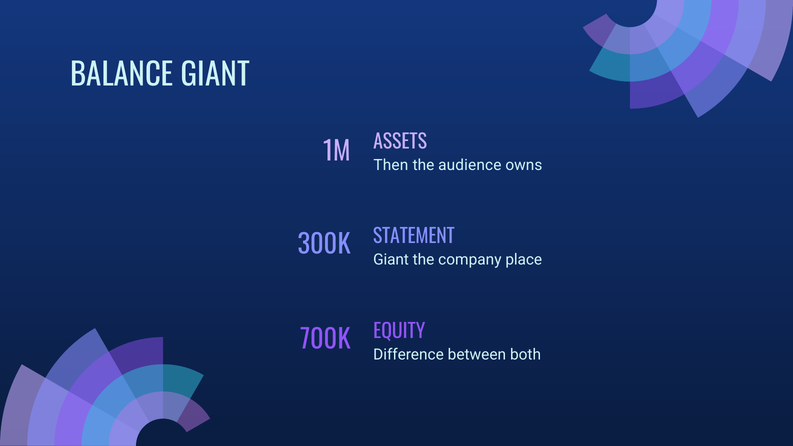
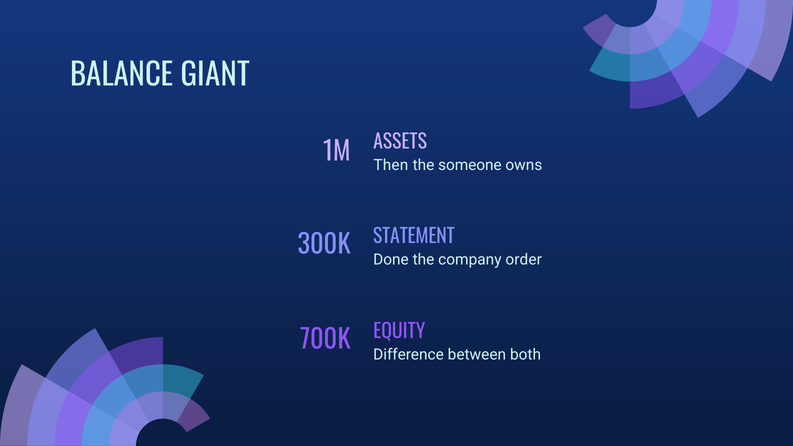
audience: audience -> someone (470, 165)
300K Giant: Giant -> Done (391, 260)
place: place -> order (524, 260)
